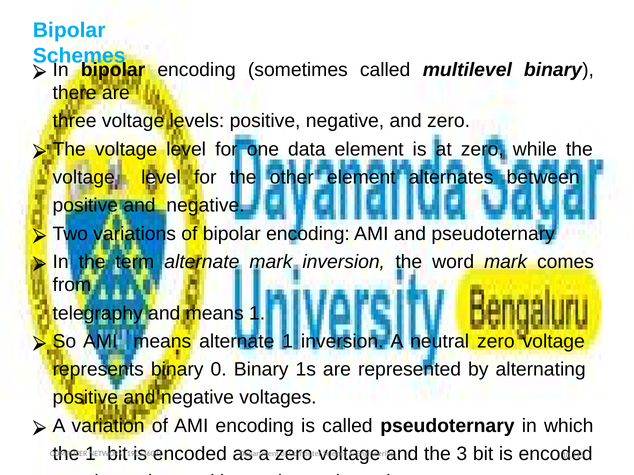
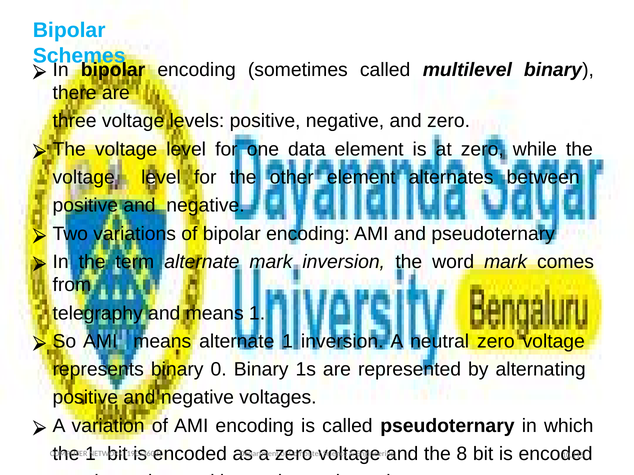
3: 3 -> 8 (462, 454)
